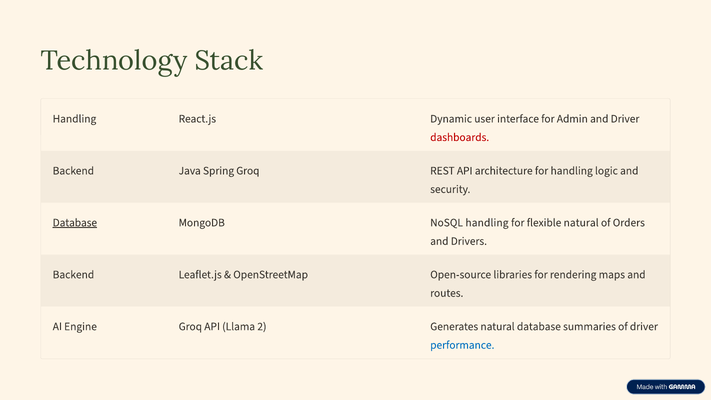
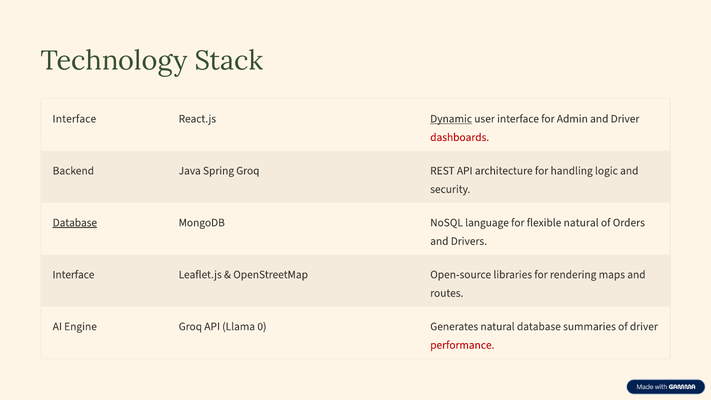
Handling: Handling -> Interface (74, 119)
Dynamic underline: none -> present (451, 119)
NoSQL handling: handling -> language (487, 223)
Backend: Backend -> Interface (73, 274)
2: 2 -> 0 (262, 326)
performance colour: blue -> red (462, 345)
